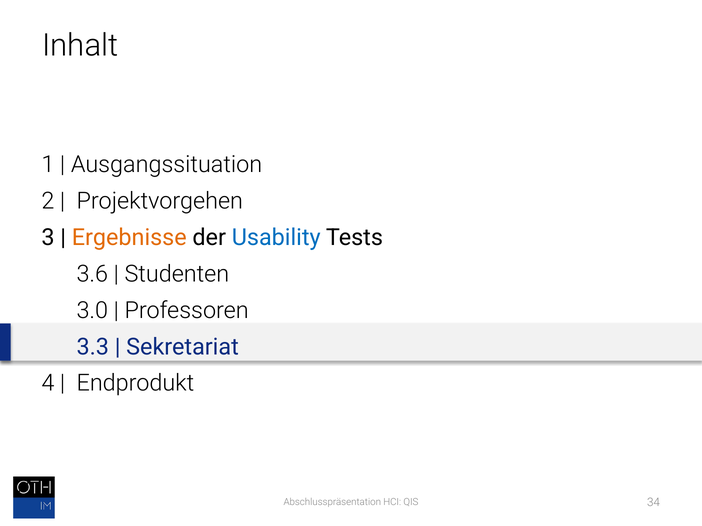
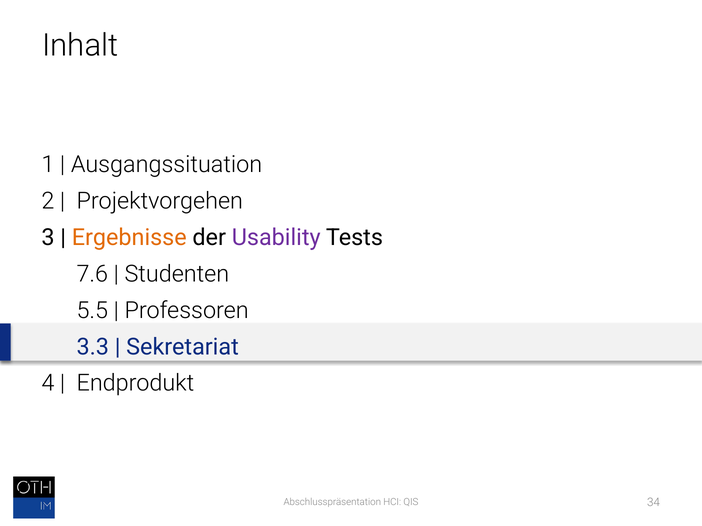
Usability colour: blue -> purple (276, 238)
3.6: 3.6 -> 7.6 (92, 274)
3.0: 3.0 -> 5.5 (92, 311)
